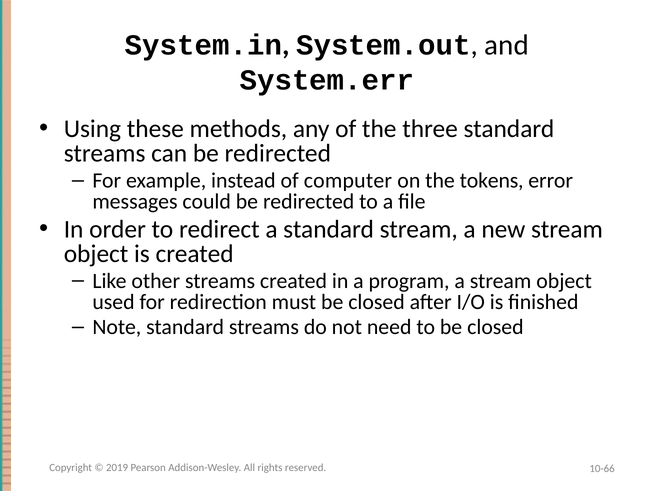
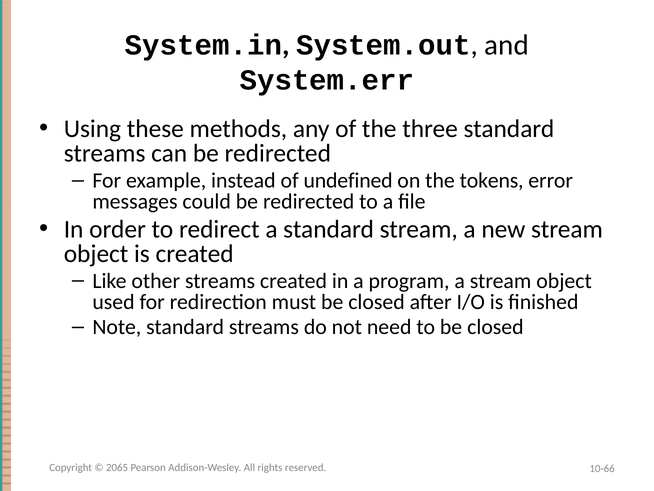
computer: computer -> undefined (348, 180)
2019: 2019 -> 2065 (117, 467)
